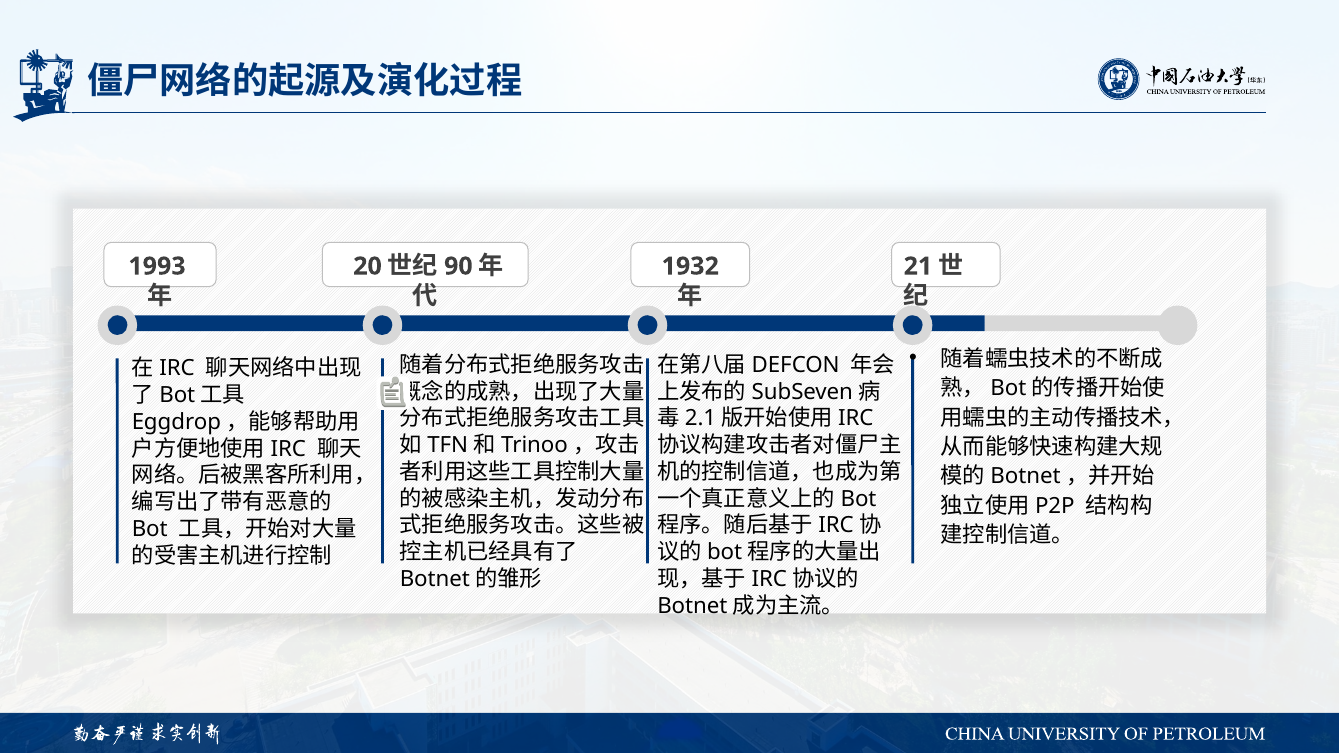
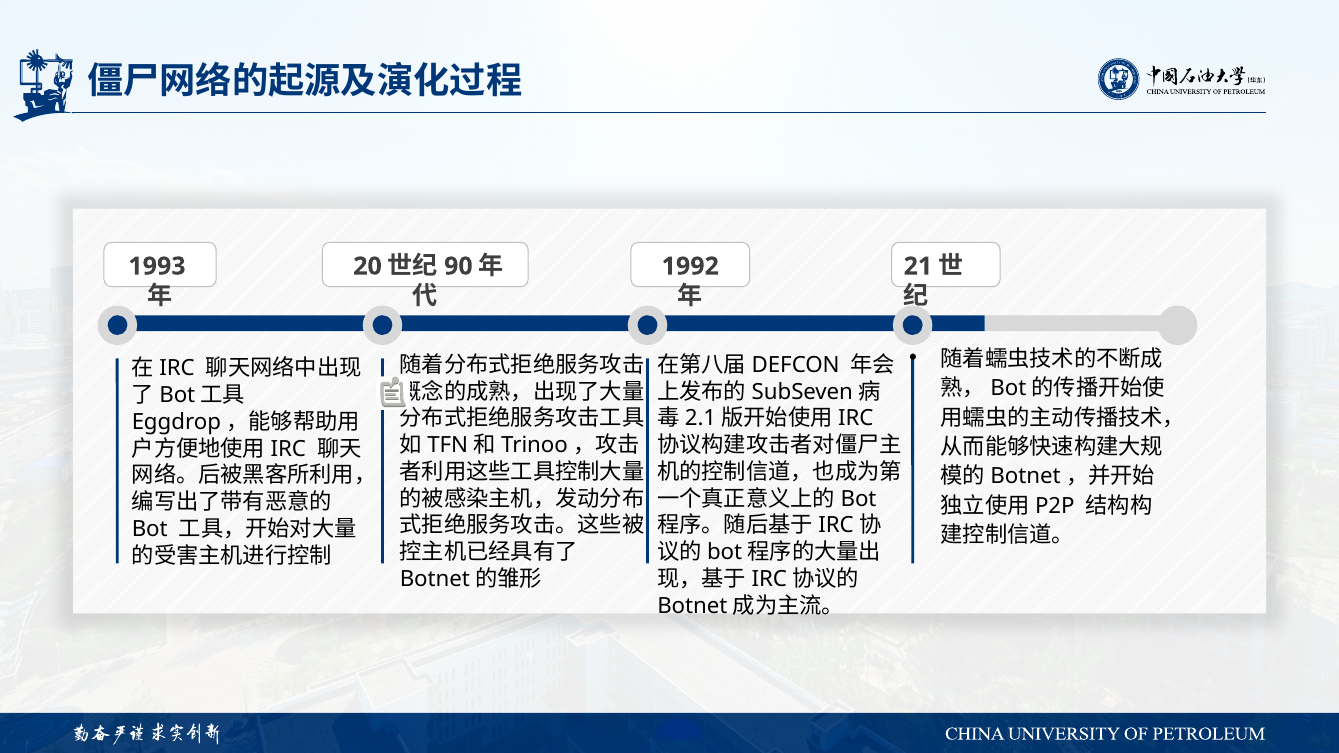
1932: 1932 -> 1992 (690, 266)
